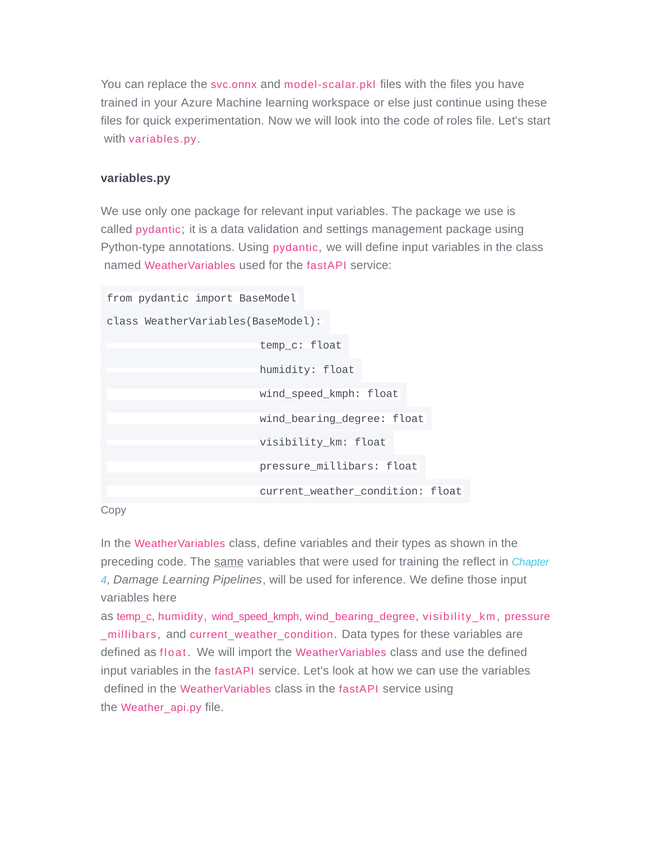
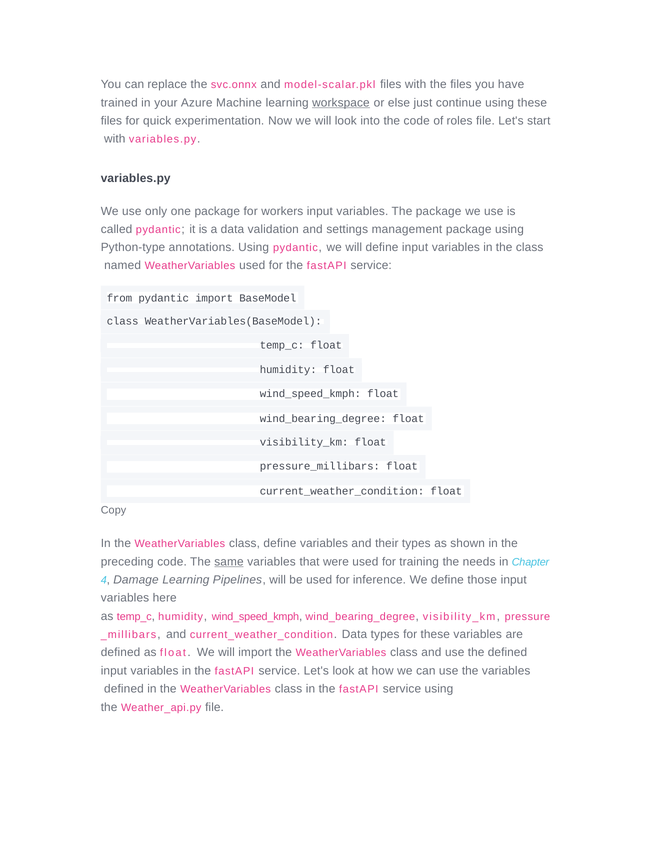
workspace underline: none -> present (341, 103)
relevant: relevant -> workers (282, 211)
reflect: reflect -> needs (479, 562)
